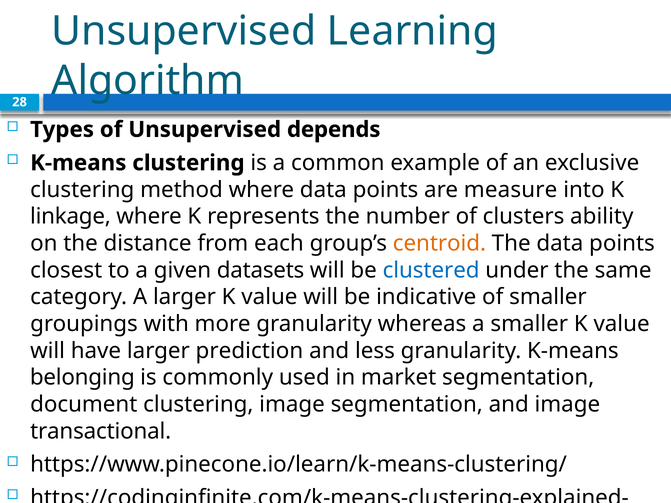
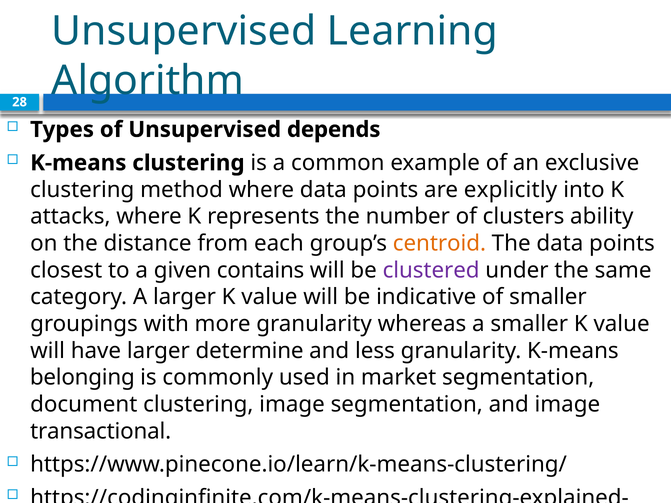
measure: measure -> explicitly (511, 190)
linkage: linkage -> attacks (70, 217)
datasets: datasets -> contains (261, 270)
clustered colour: blue -> purple (431, 270)
prediction: prediction -> determine (250, 351)
